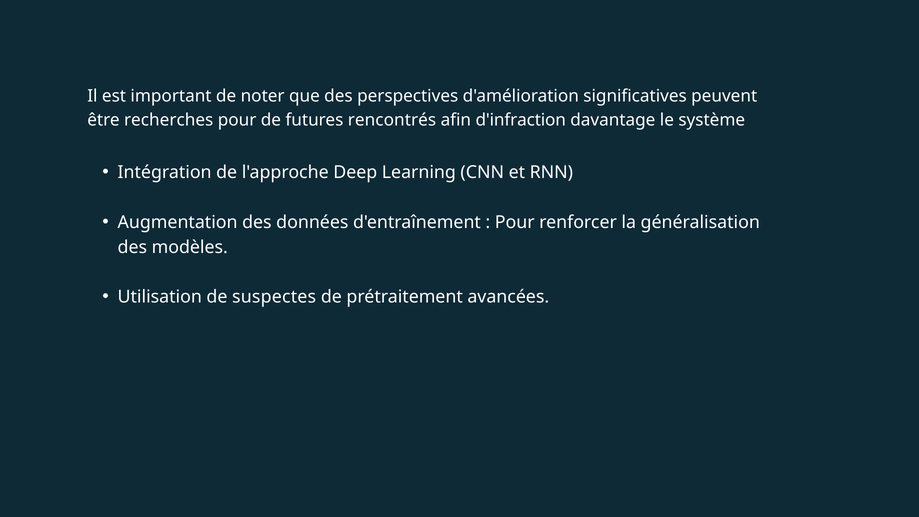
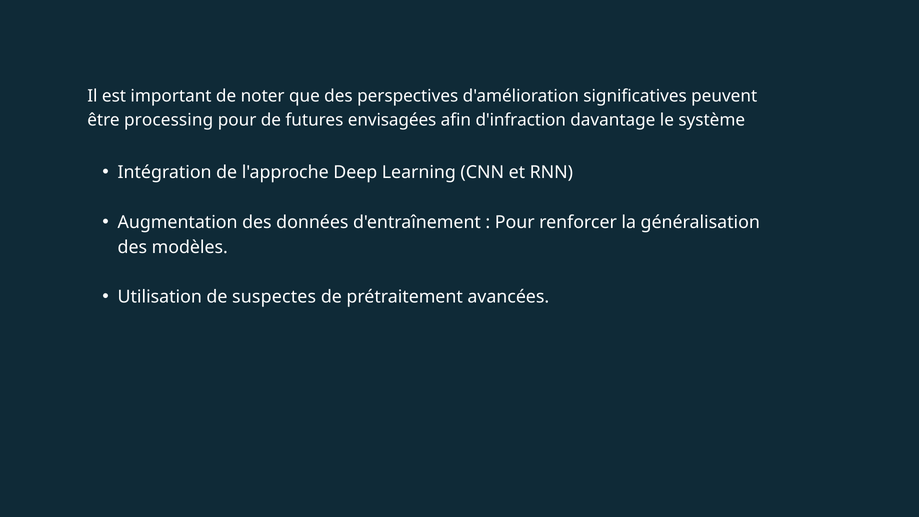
recherches: recherches -> processing (169, 120)
rencontrés: rencontrés -> envisagées (392, 120)
